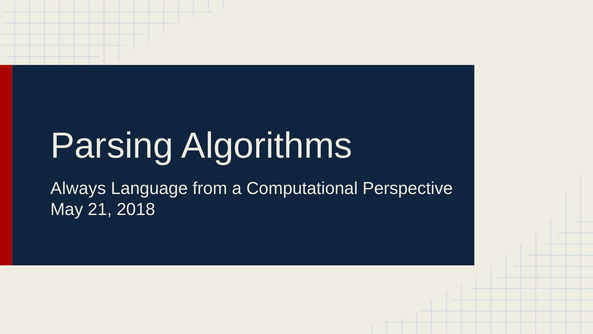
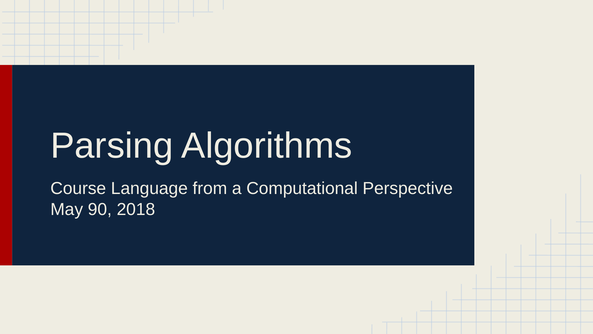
Always: Always -> Course (78, 188)
21: 21 -> 90 (100, 209)
